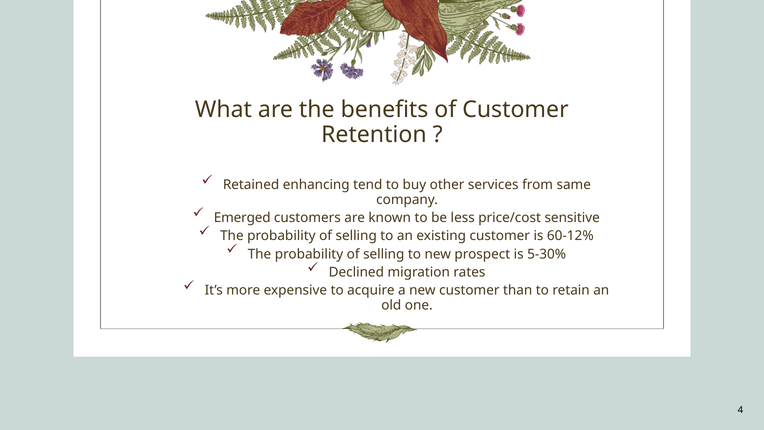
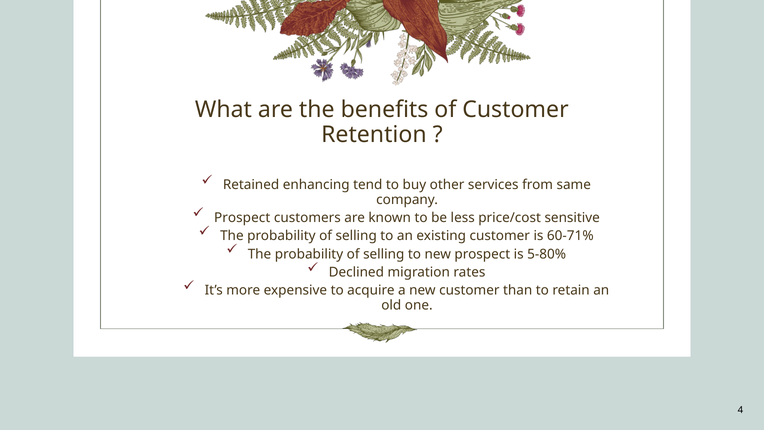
Emerged: Emerged -> Prospect (242, 218)
60-12%: 60-12% -> 60-71% (570, 236)
5-30%: 5-30% -> 5-80% (547, 254)
